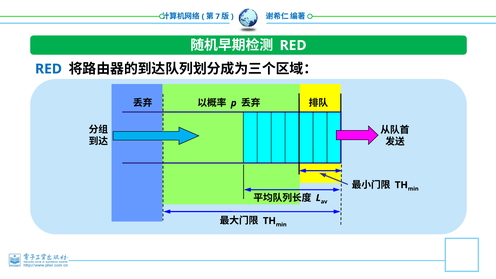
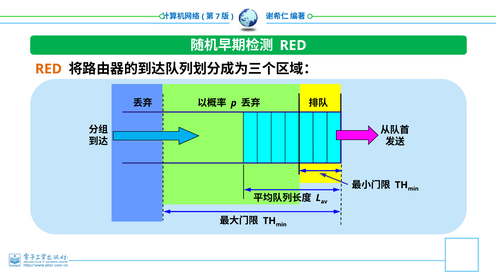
RED colour: blue -> orange (48, 69)
